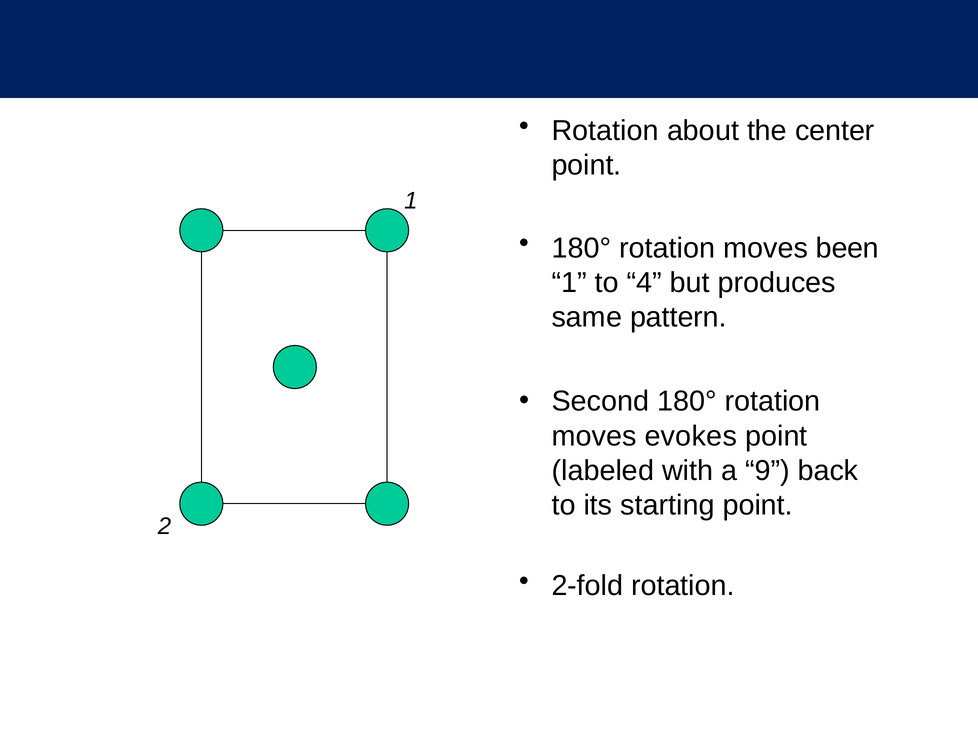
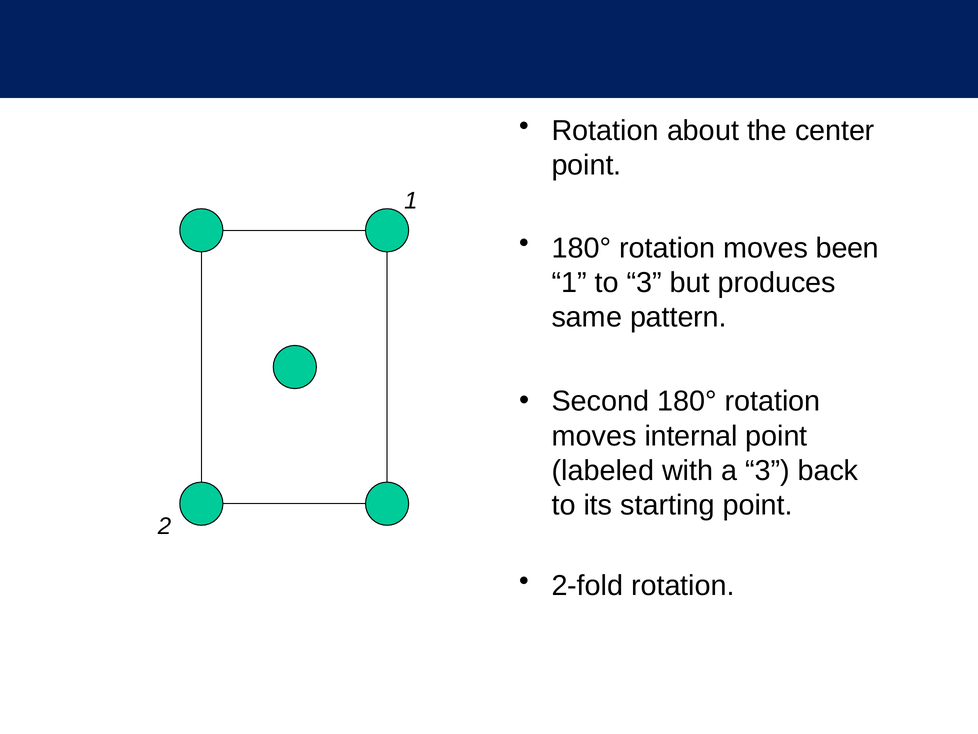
to 4: 4 -> 3 (644, 282)
evokes: evokes -> internal (691, 436)
a 9: 9 -> 3 (768, 470)
